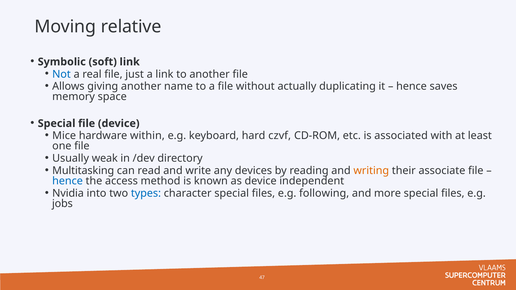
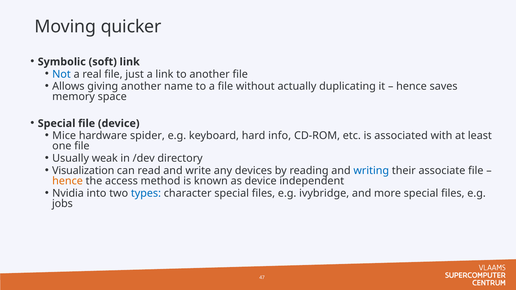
relative: relative -> quicker (131, 27)
within: within -> spider (147, 136)
czvf: czvf -> info (280, 136)
Multitasking: Multitasking -> Visualization (83, 171)
writing colour: orange -> blue (371, 171)
hence colour: blue -> orange (68, 181)
following: following -> ivybridge (324, 194)
